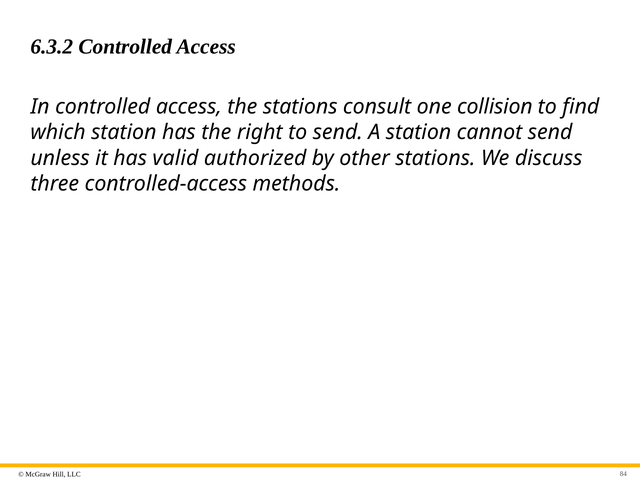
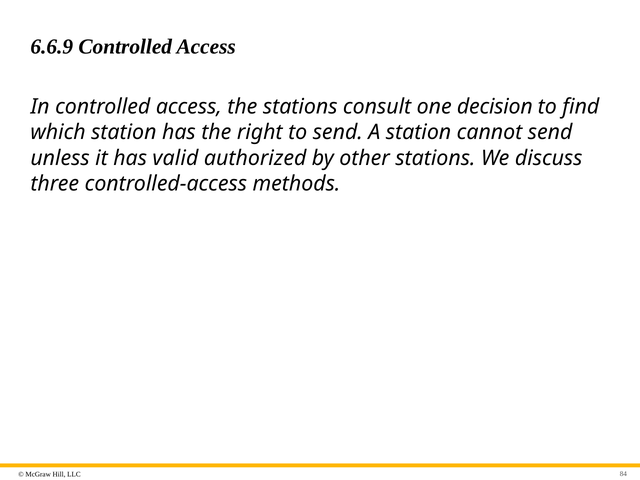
6.3.2: 6.3.2 -> 6.6.9 (52, 47)
collision: collision -> decision (495, 107)
